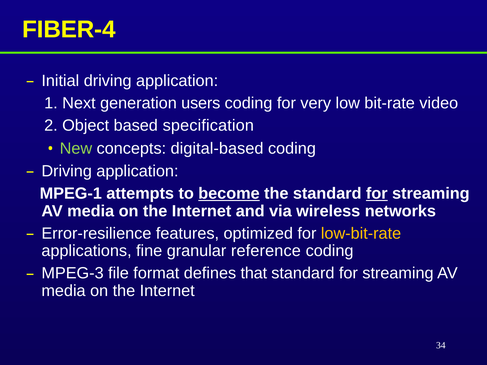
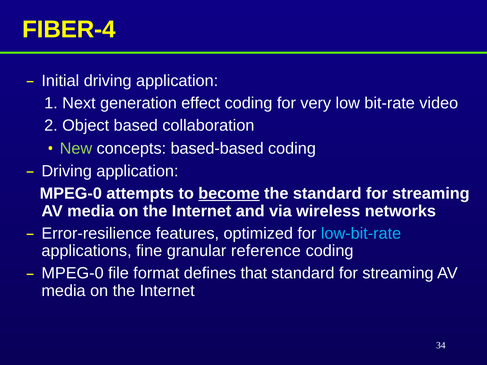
users: users -> effect (201, 103)
specification: specification -> collaboration (208, 125)
digital-based: digital-based -> based-based (217, 149)
MPEG-1: MPEG-1 -> MPEG-0 (71, 194)
for underline: present -> none (377, 194)
low-bit-rate colour: yellow -> light blue (361, 234)
MPEG-3: MPEG-3 -> MPEG-0 (73, 273)
